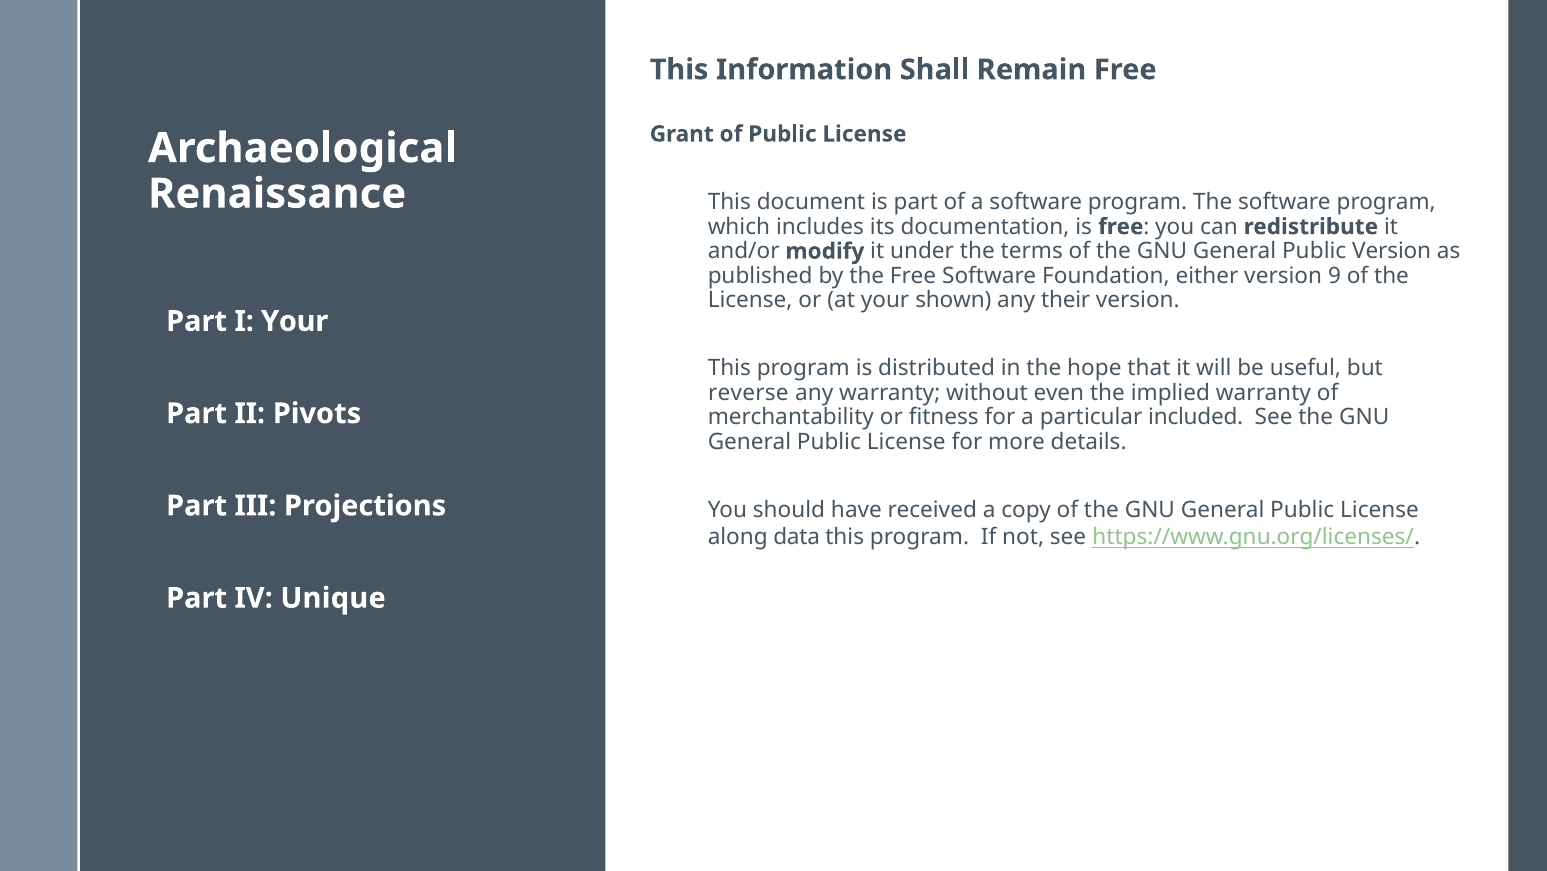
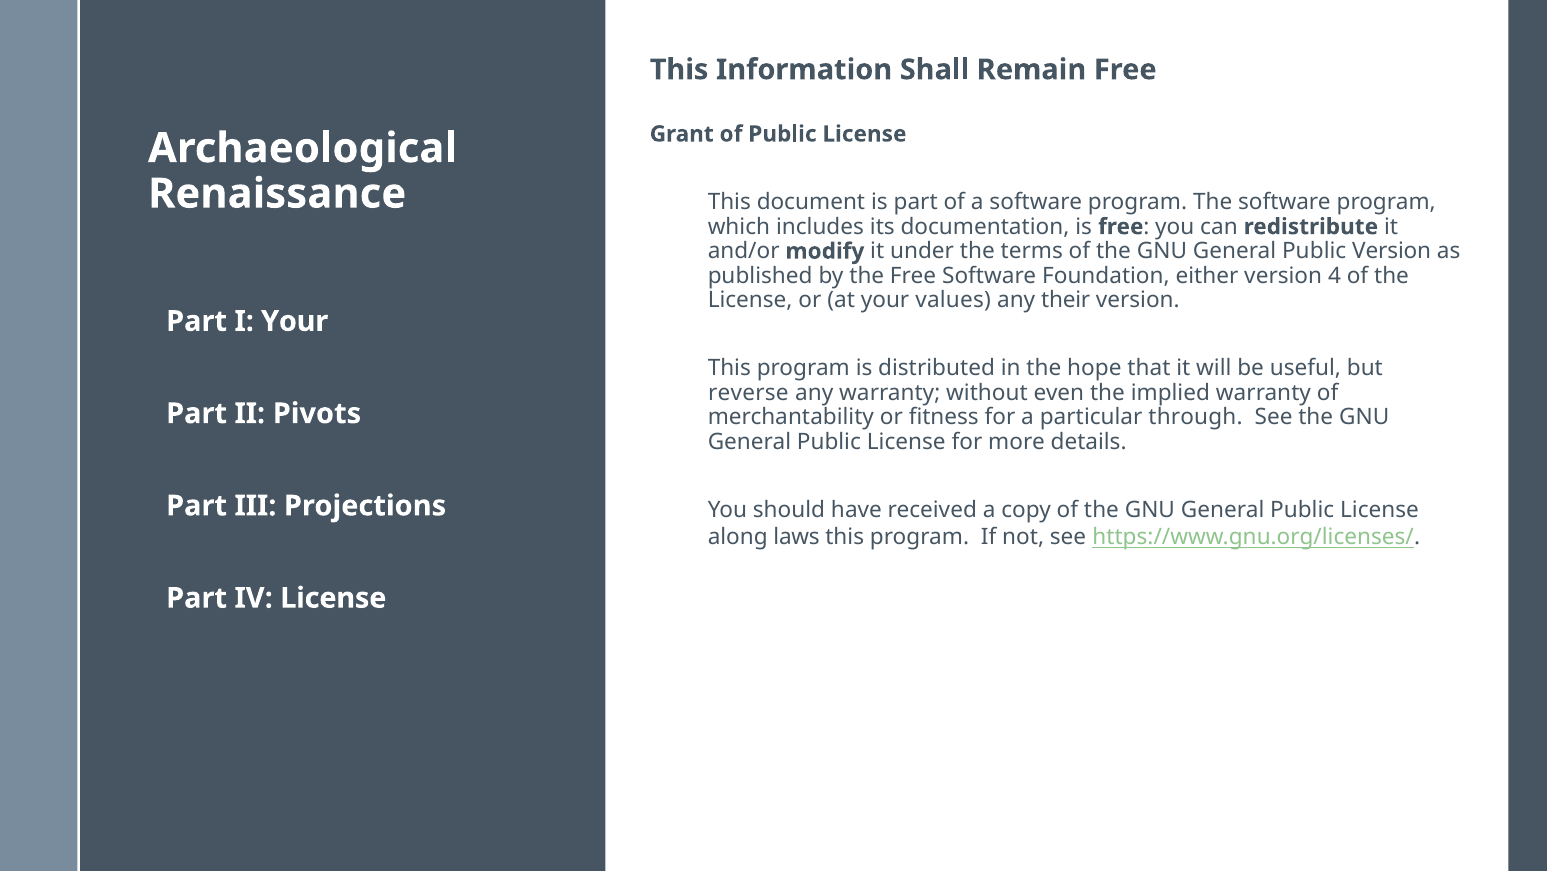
9: 9 -> 4 (1335, 276)
shown: shown -> values (953, 300)
included: included -> through (1196, 417)
data: data -> laws (797, 537)
IV Unique: Unique -> License (333, 598)
